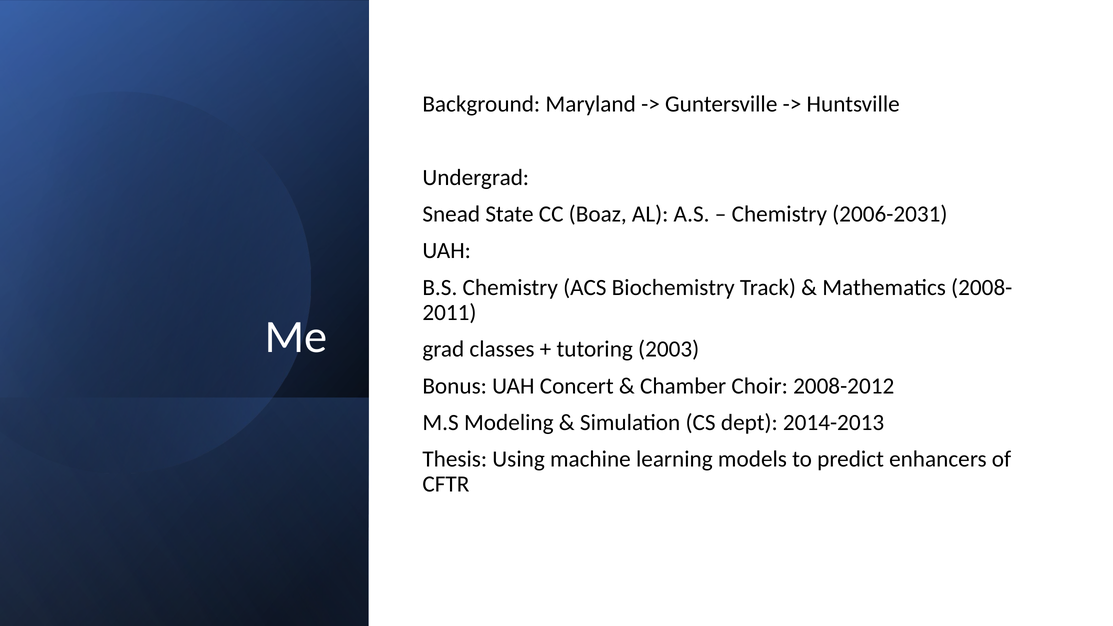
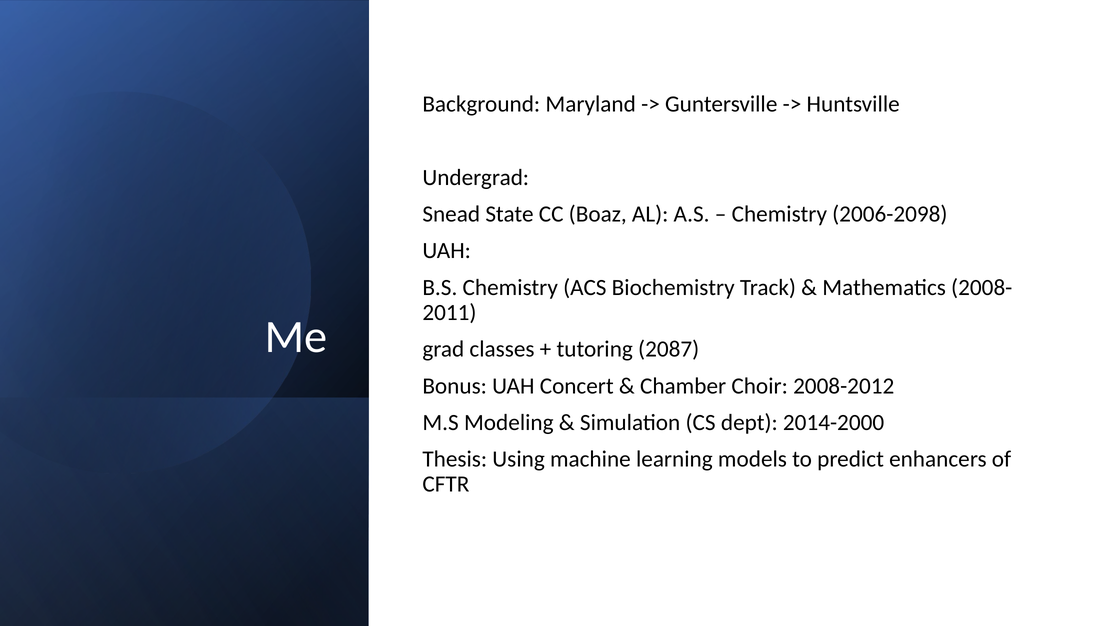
2006-2031: 2006-2031 -> 2006-2098 (890, 214)
2003: 2003 -> 2087 (669, 349)
2014-2013: 2014-2013 -> 2014-2000 (834, 423)
